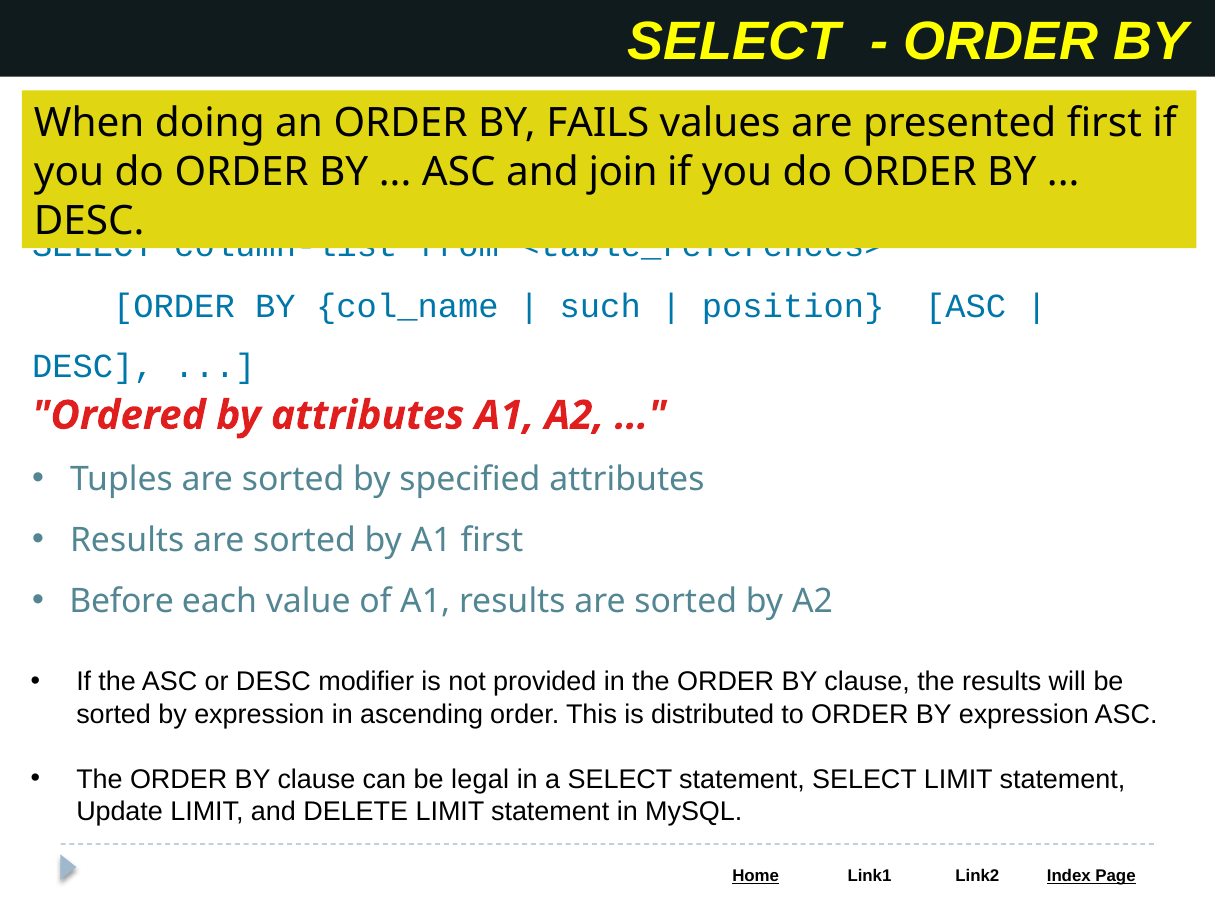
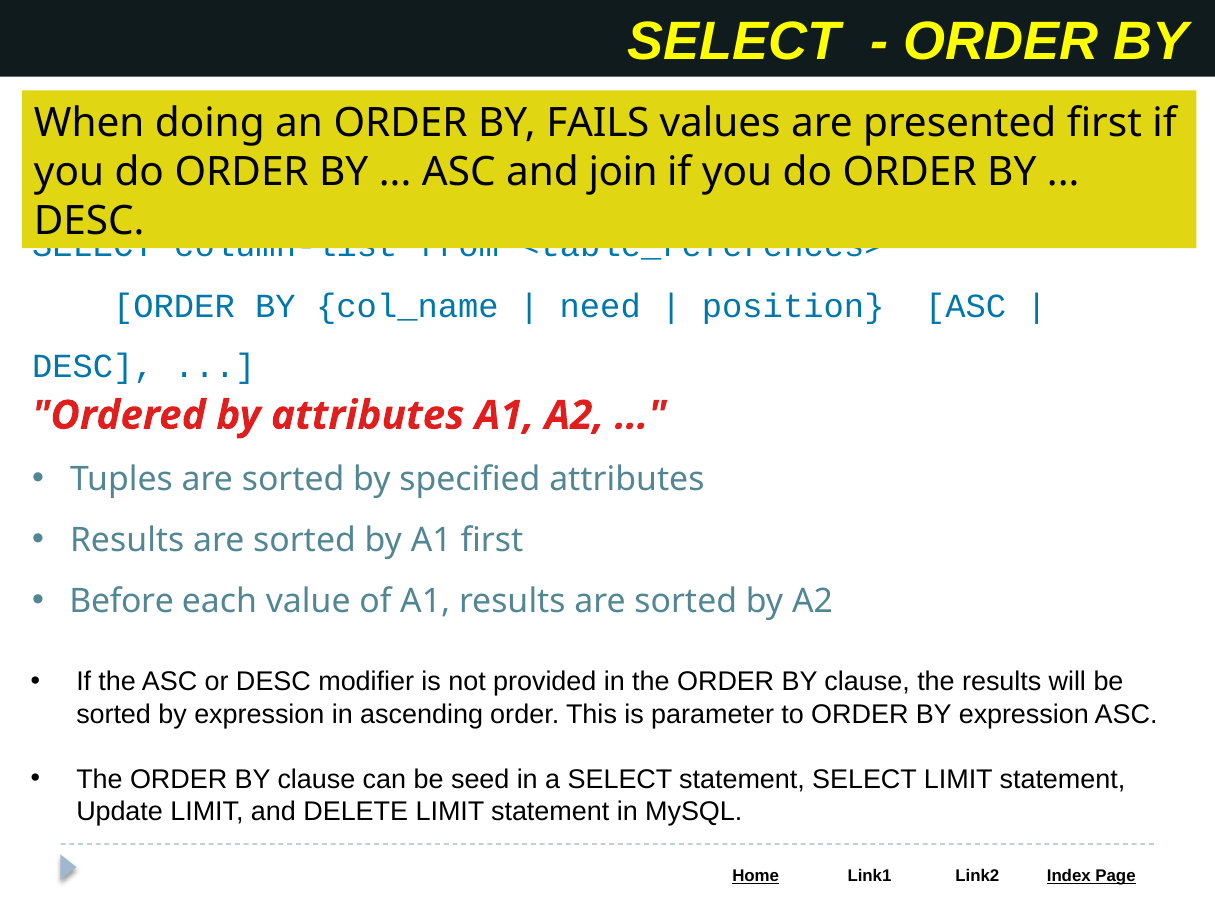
such: such -> need (600, 306)
distributed: distributed -> parameter (713, 715)
legal: legal -> seed (480, 779)
